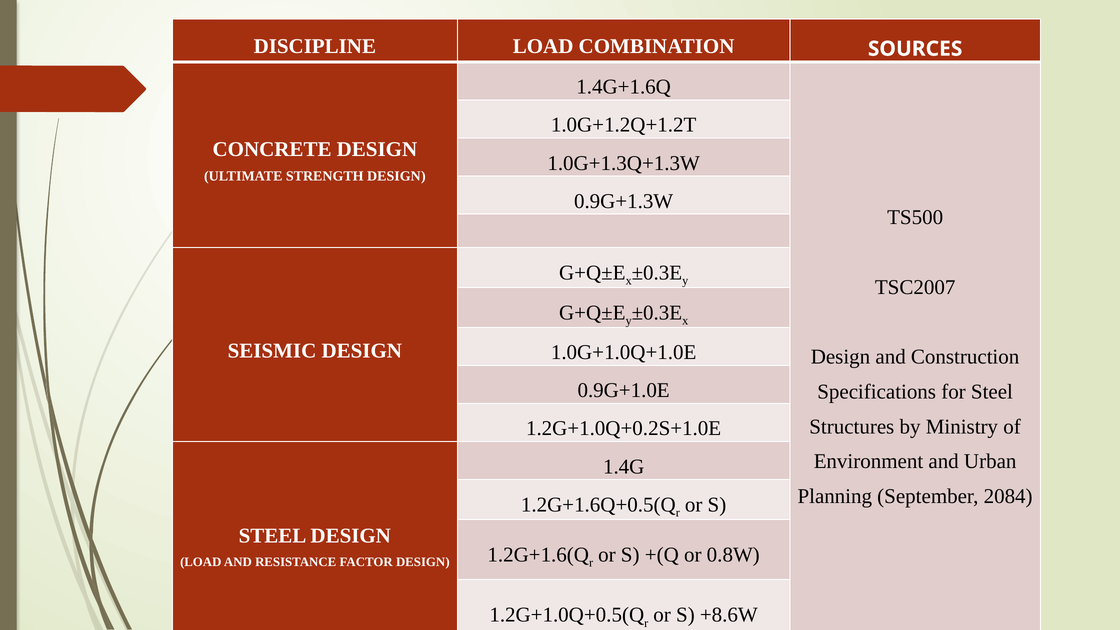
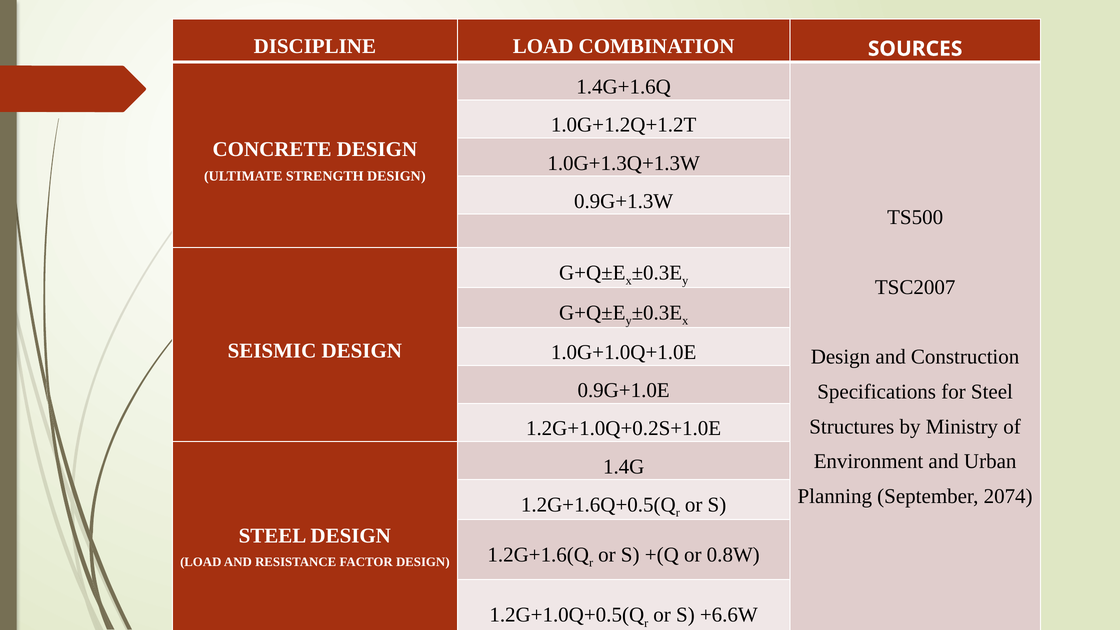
2084: 2084 -> 2074 (1008, 496)
+8.6W: +8.6W -> +6.6W (729, 615)
